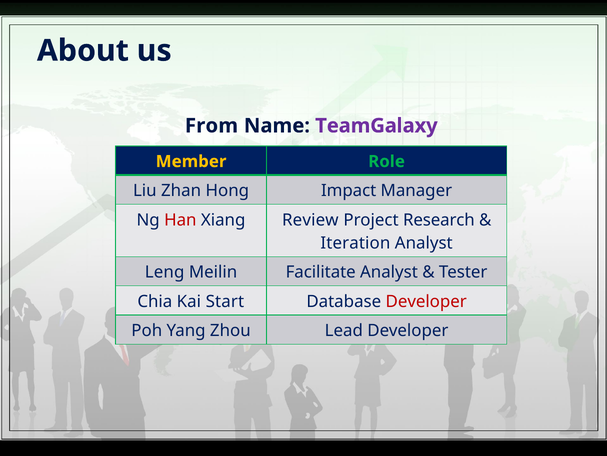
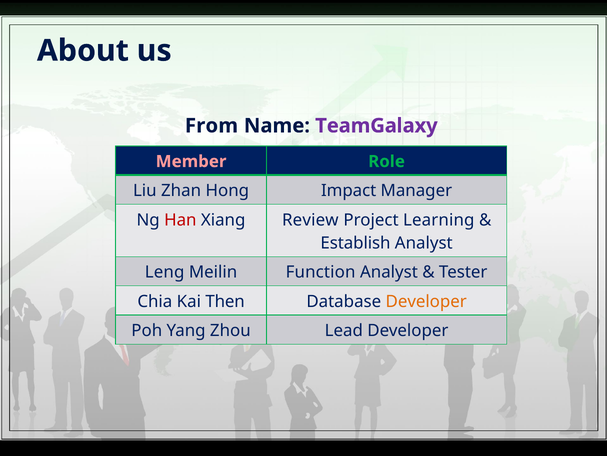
Member colour: yellow -> pink (191, 161)
Research: Research -> Learning (439, 220)
Iteration: Iteration -> Establish (356, 243)
Facilitate: Facilitate -> Function (321, 272)
Start: Start -> Then (225, 301)
Developer colour: red -> orange (426, 301)
